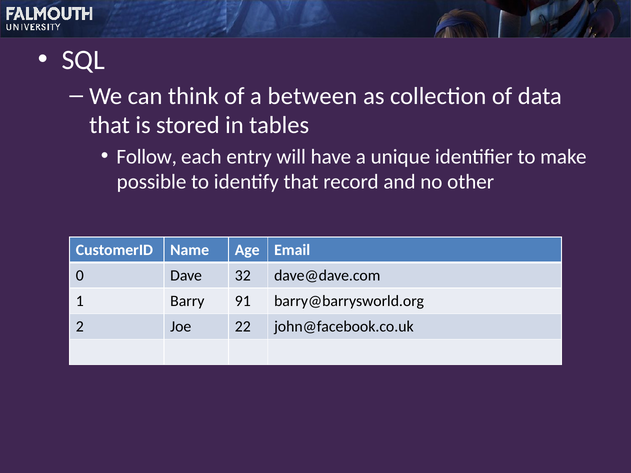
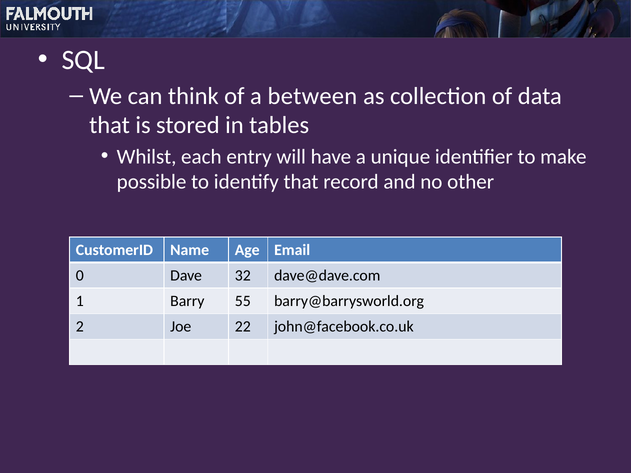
Follow: Follow -> Whilst (147, 157)
91: 91 -> 55 (243, 301)
